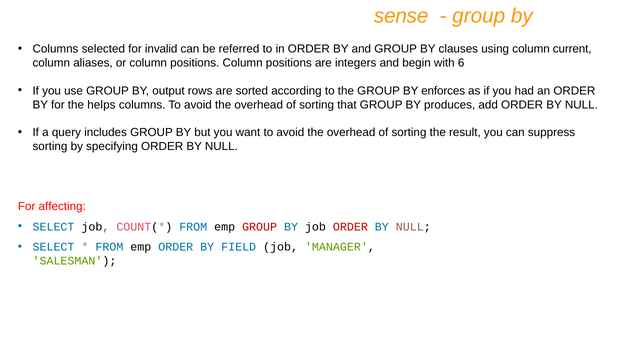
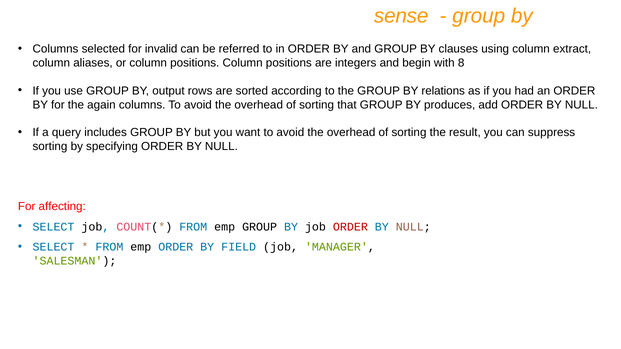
current: current -> extract (572, 49)
6: 6 -> 8 (461, 63)
enforces: enforces -> relations (443, 91)
helps: helps -> again (101, 105)
GROUP colour: red -> black (260, 227)
